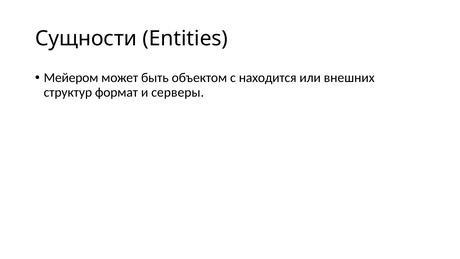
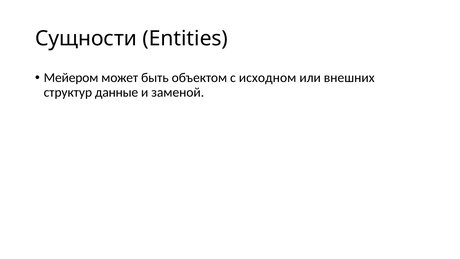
находится: находится -> исходном (268, 78)
формат: формат -> данные (117, 92)
серверы: серверы -> заменой (178, 92)
